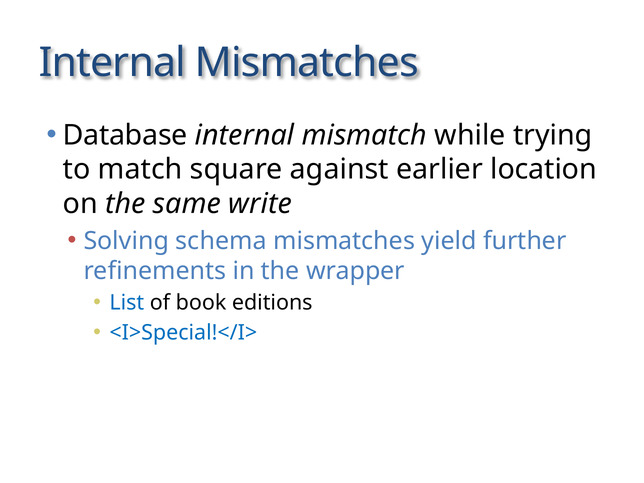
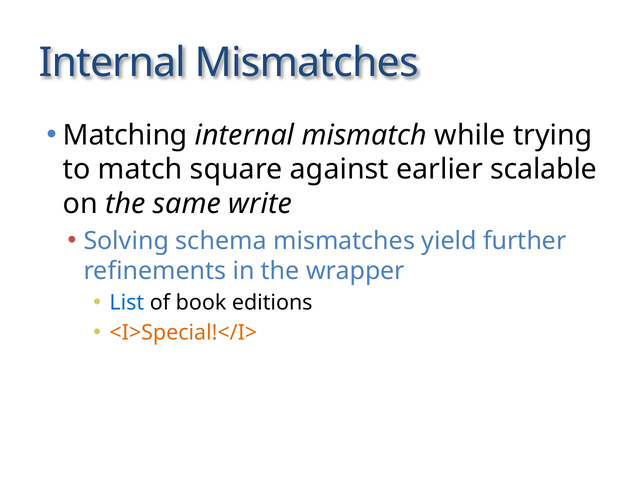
Database: Database -> Matching (125, 135)
location: location -> scalable (544, 169)
<I>Special!</I> colour: blue -> orange (183, 333)
